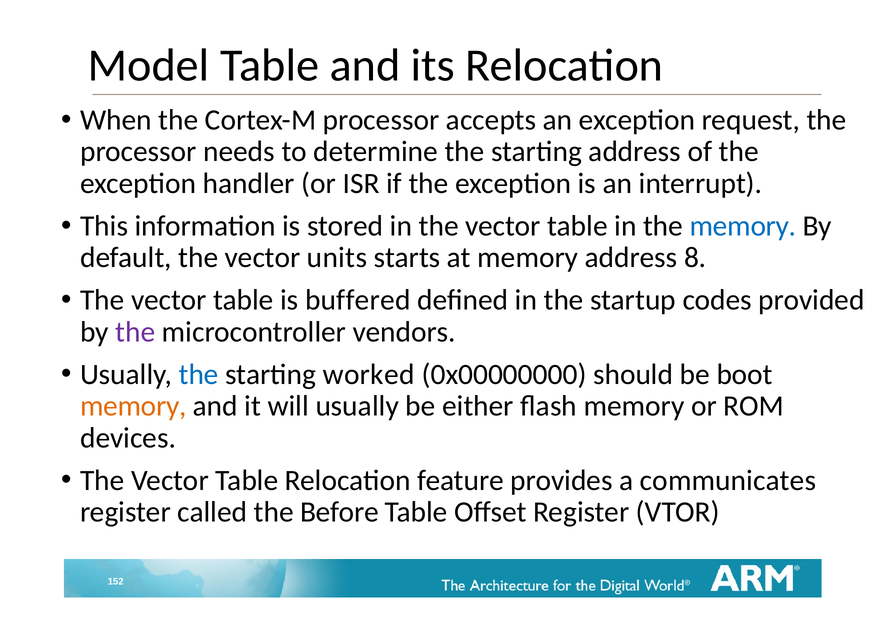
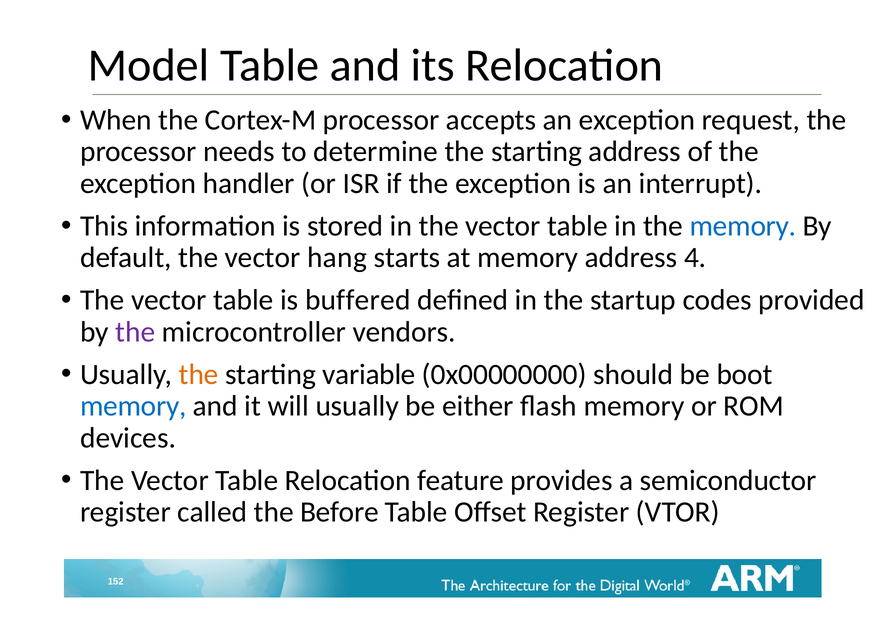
units: units -> hang (337, 258)
8: 8 -> 4 (695, 258)
the colour: blue -> orange (199, 374)
worked: worked -> variable (369, 374)
memory colour: orange -> blue (133, 406)
communicates: communicates -> semiconductor (728, 480)
